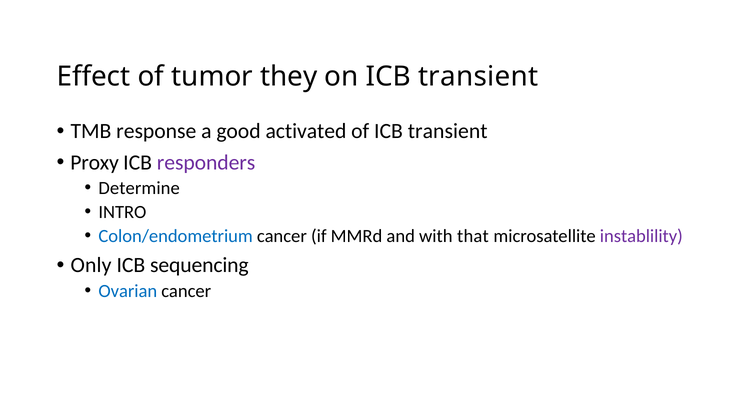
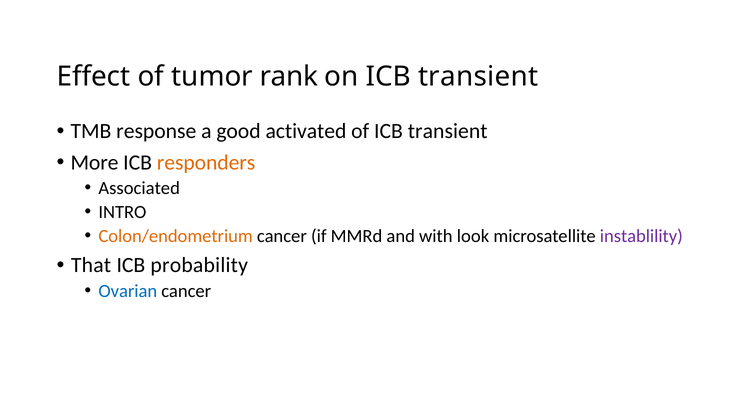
they: they -> rank (289, 76)
Proxy: Proxy -> More (95, 162)
responders colour: purple -> orange (206, 162)
Determine: Determine -> Associated (139, 188)
Colon/endometrium colour: blue -> orange (176, 236)
that: that -> look (473, 236)
Only: Only -> That (91, 265)
sequencing: sequencing -> probability (199, 265)
